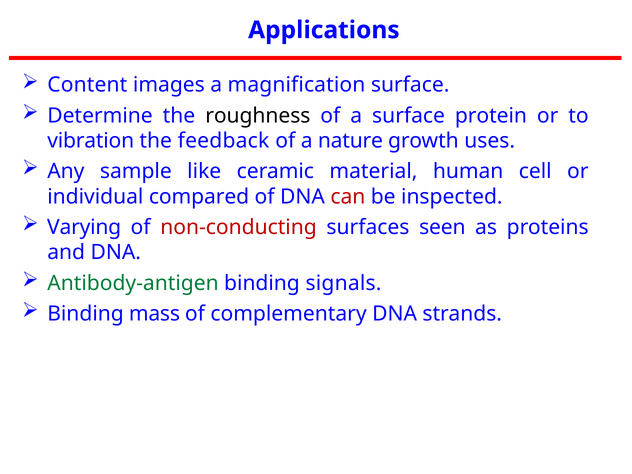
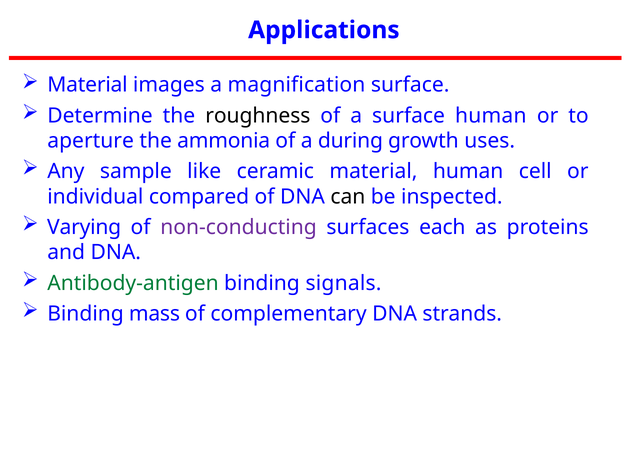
Content: Content -> Material (87, 85)
surface protein: protein -> human (491, 116)
vibration: vibration -> aperture (91, 141)
feedback: feedback -> ammonia (224, 141)
nature: nature -> during (350, 141)
can colour: red -> black (348, 197)
non-conducting colour: red -> purple (239, 227)
seen: seen -> each (442, 227)
